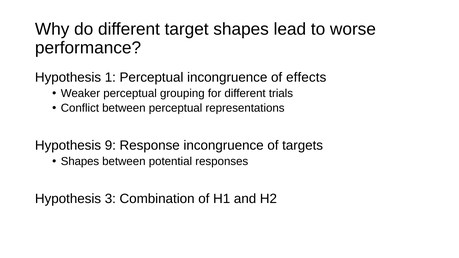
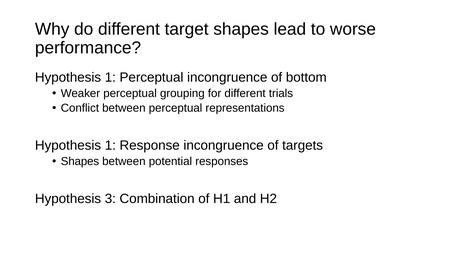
effects: effects -> bottom (306, 78)
9: 9 -> 1 (110, 146)
